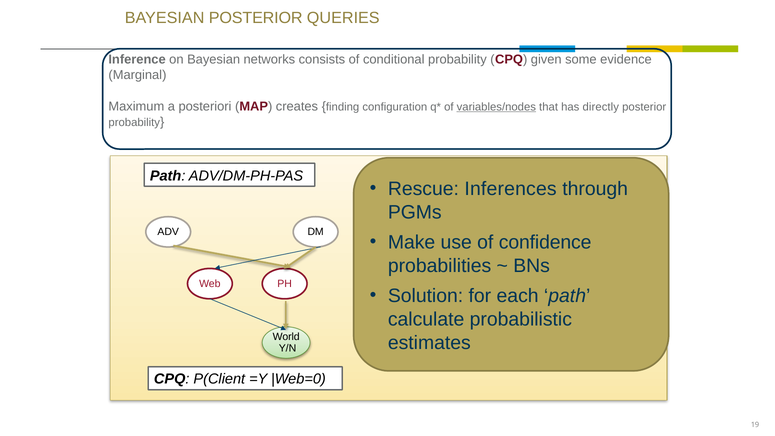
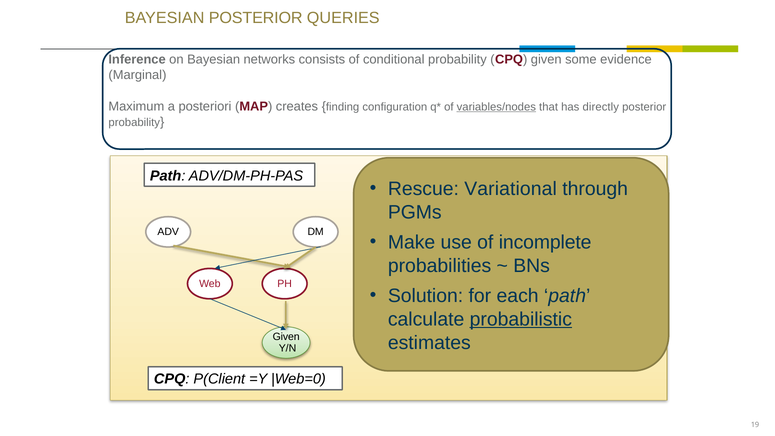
Inferences: Inferences -> Variational (511, 189)
confidence: confidence -> incomplete (545, 242)
probabilistic underline: none -> present (521, 319)
World: World -> Given (286, 337)
